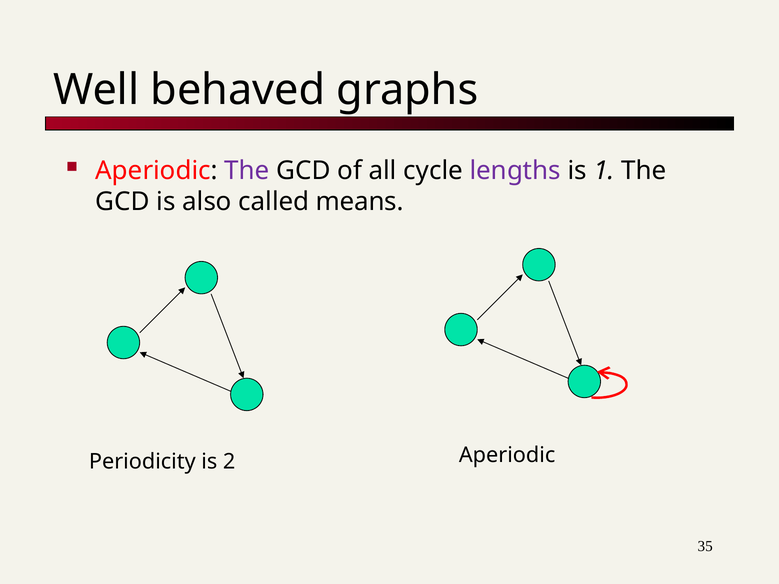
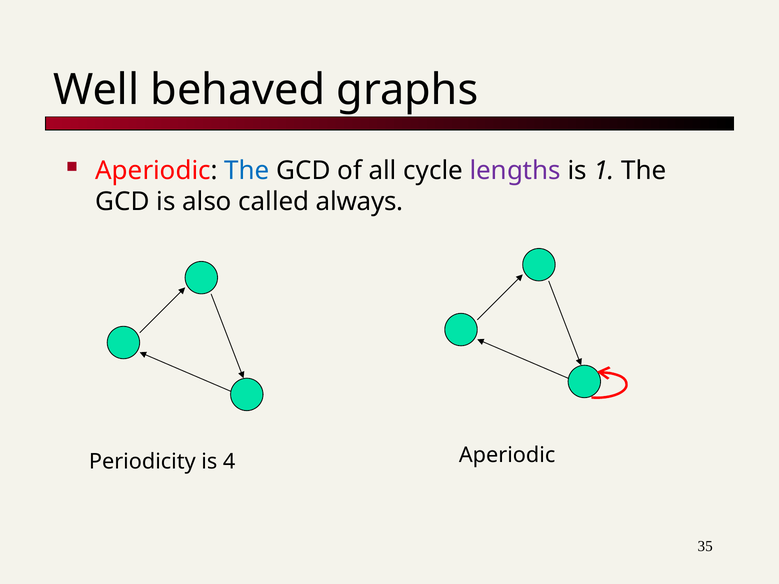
The colour: purple -> blue (247, 171)
means: means -> always (360, 202)
2: 2 -> 4 (229, 462)
